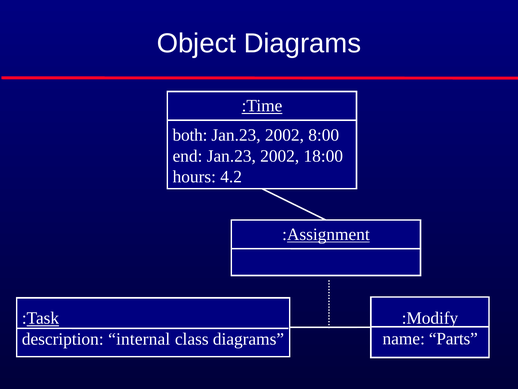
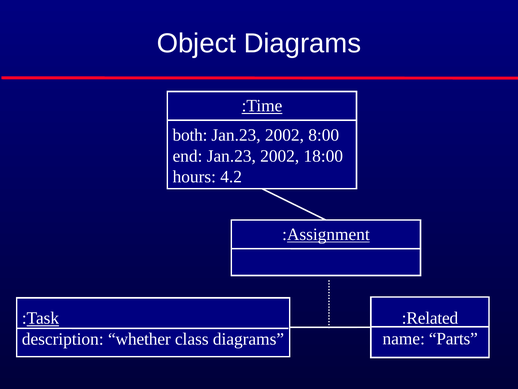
:Modify: :Modify -> :Related (430, 318)
internal: internal -> whether (139, 339)
